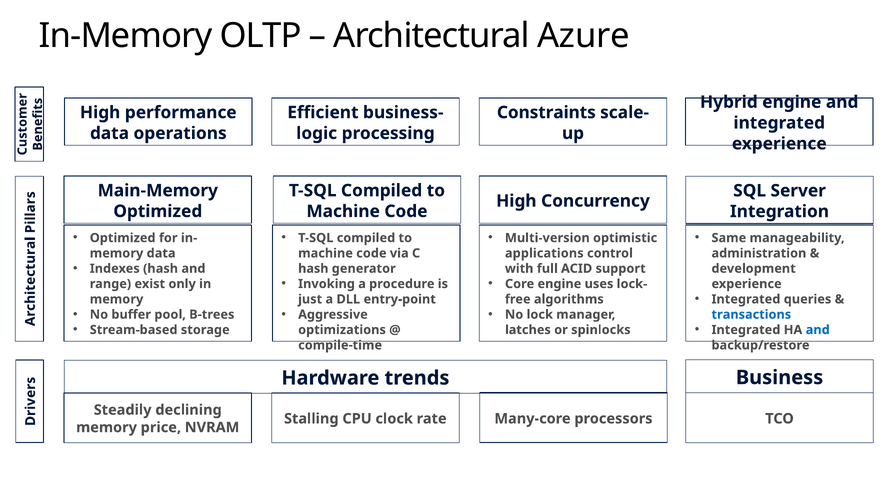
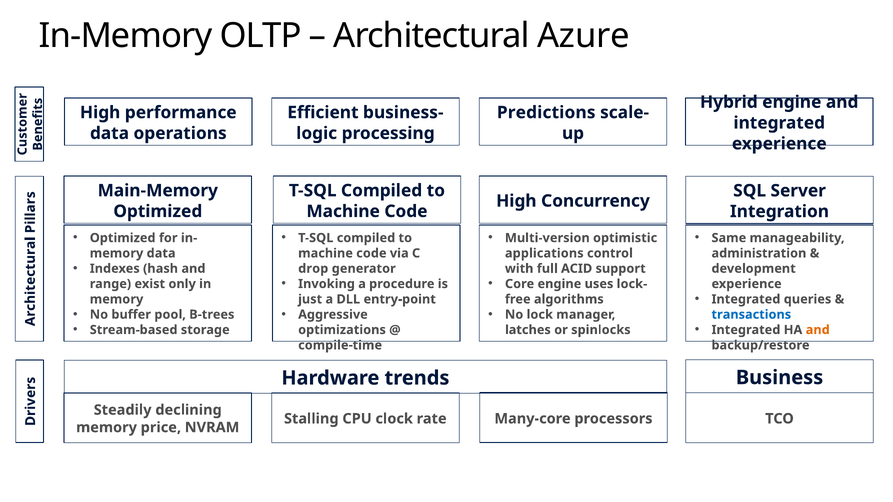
Constraints: Constraints -> Predictions (546, 113)
hash: hash -> drop (313, 269)
and colour: blue -> orange (818, 330)
